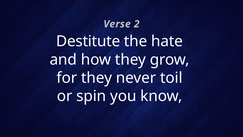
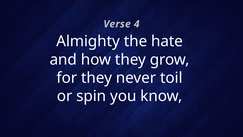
2: 2 -> 4 (137, 24)
Destitute: Destitute -> Almighty (88, 41)
